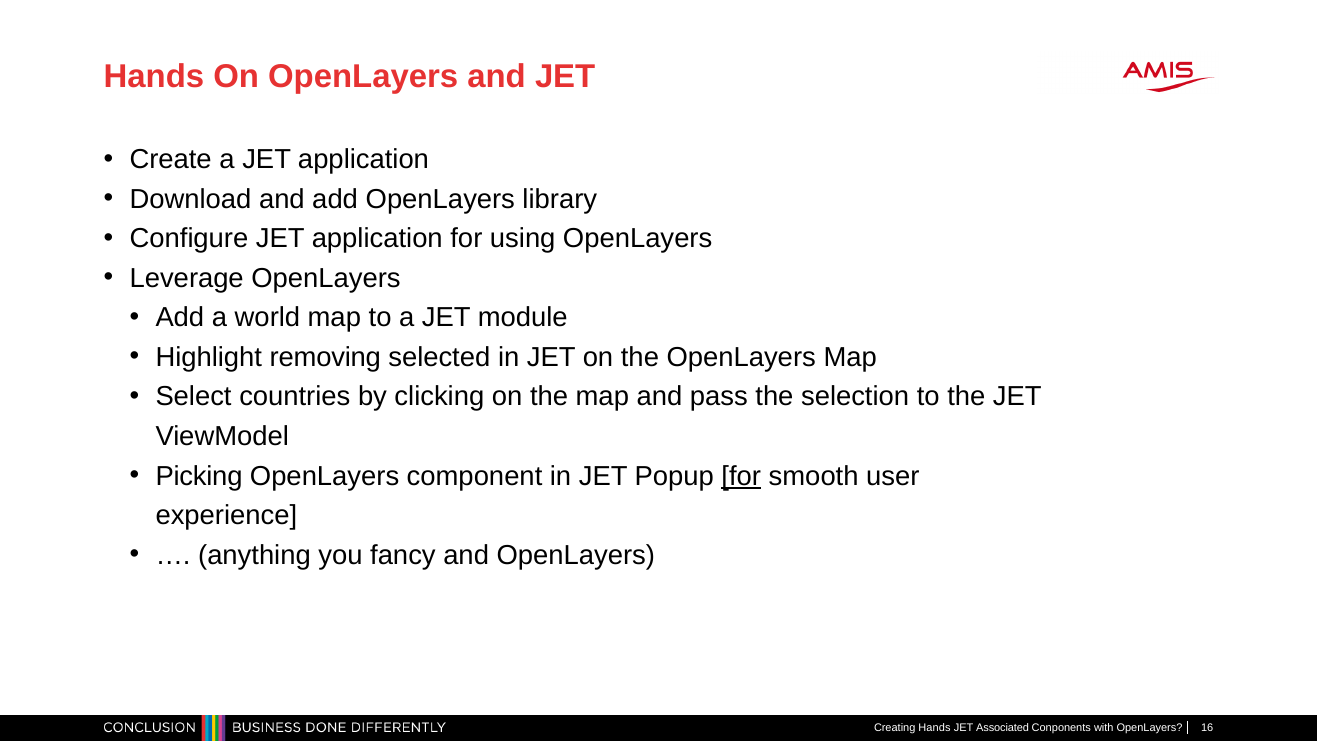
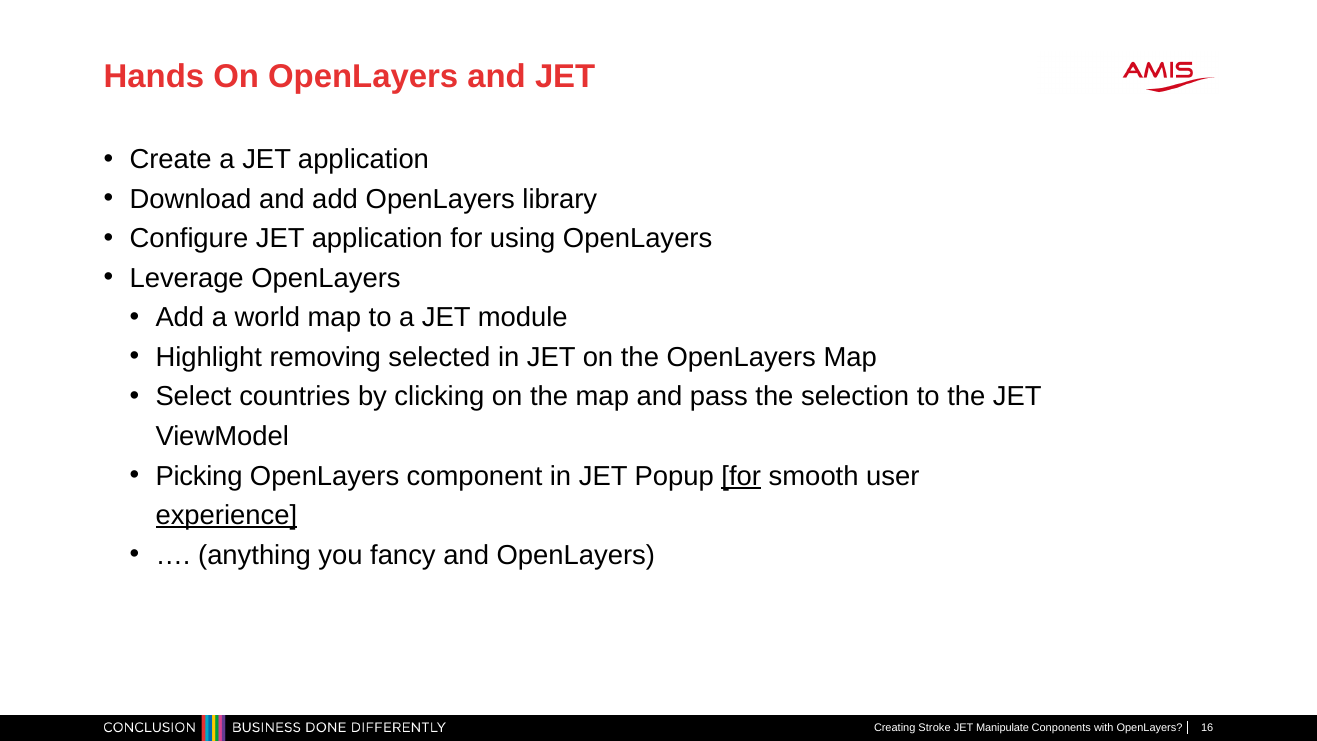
experience underline: none -> present (226, 515)
Creating Hands: Hands -> Stroke (935, 728)
Associated: Associated -> Manipulate (1003, 728)
